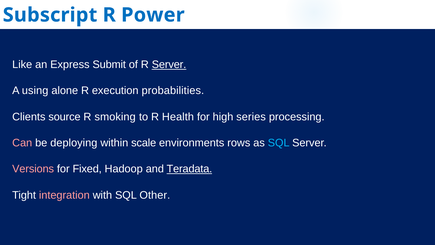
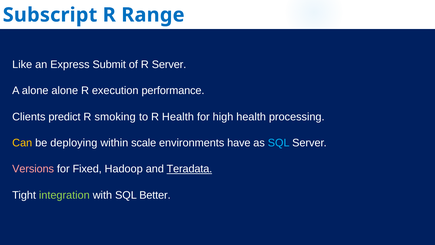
Power: Power -> Range (153, 15)
Server underline: present -> none (169, 64)
A using: using -> alone (35, 91)
probabilities: probabilities -> performance (173, 91)
source: source -> predict (64, 117)
high series: series -> health (251, 117)
Can colour: pink -> yellow (22, 143)
rows: rows -> have (239, 143)
integration colour: pink -> light green (64, 195)
Other: Other -> Better (155, 195)
